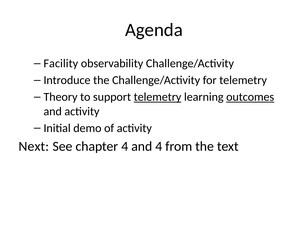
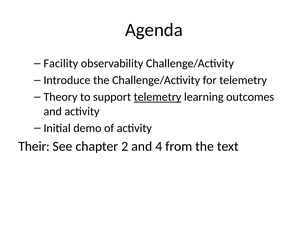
outcomes underline: present -> none (250, 97)
Next: Next -> Their (34, 146)
chapter 4: 4 -> 2 (125, 146)
